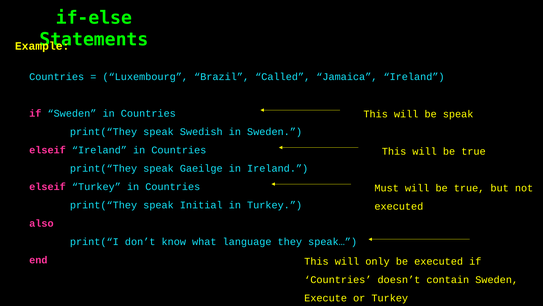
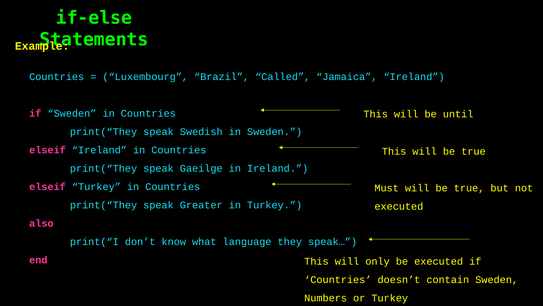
be speak: speak -> until (458, 114)
Initial: Initial -> Greater (201, 205)
Execute: Execute -> Numbers (326, 298)
